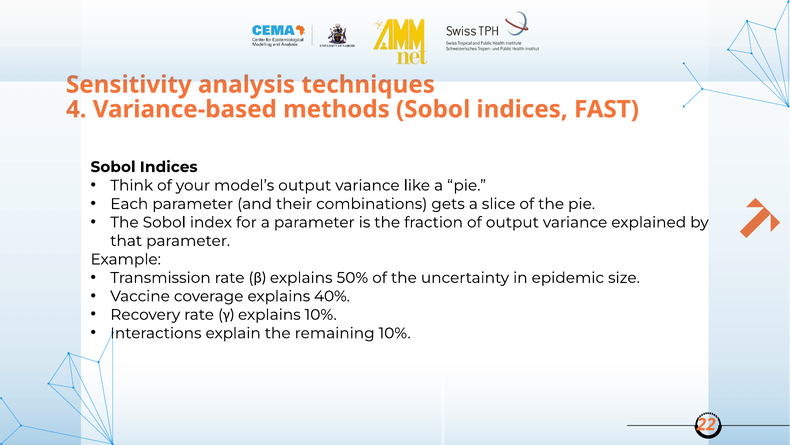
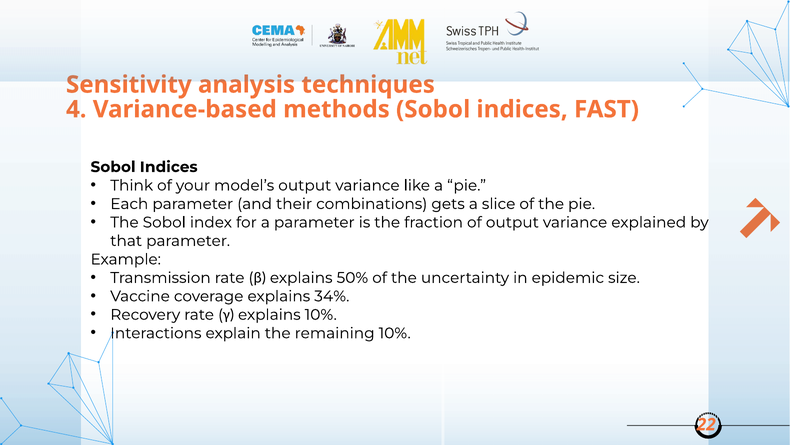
40%: 40% -> 34% (332, 296)
